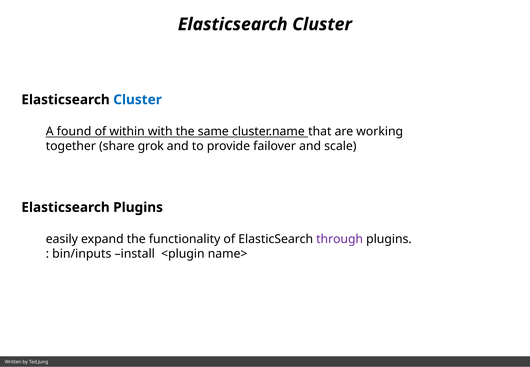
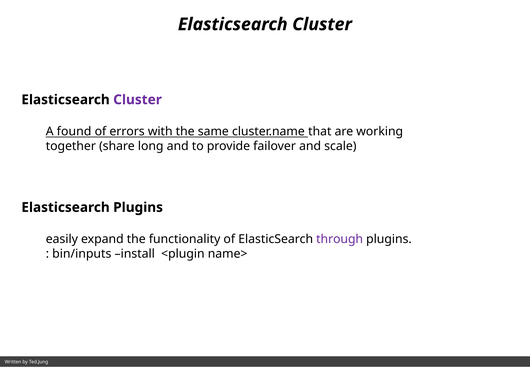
Cluster colour: blue -> purple (138, 100)
within: within -> errors (127, 131)
grok: grok -> long (151, 146)
